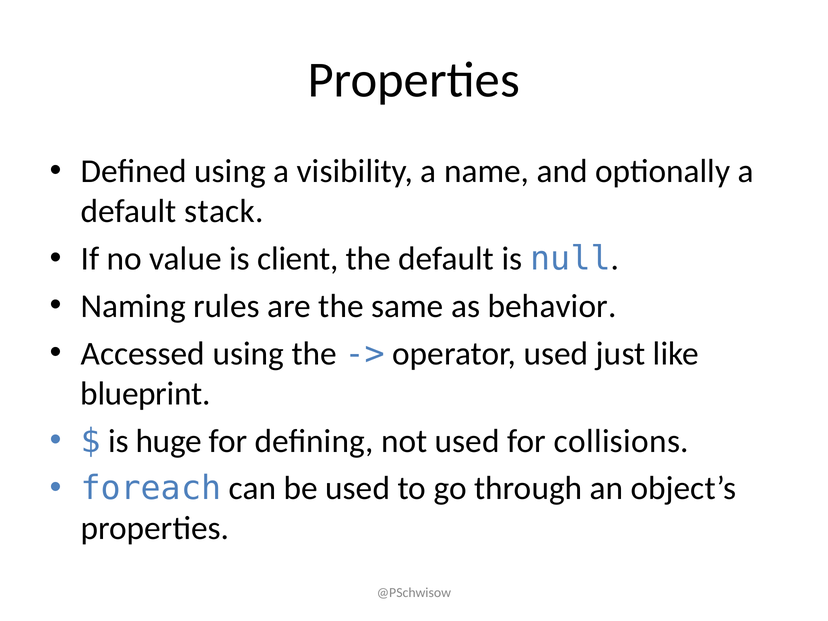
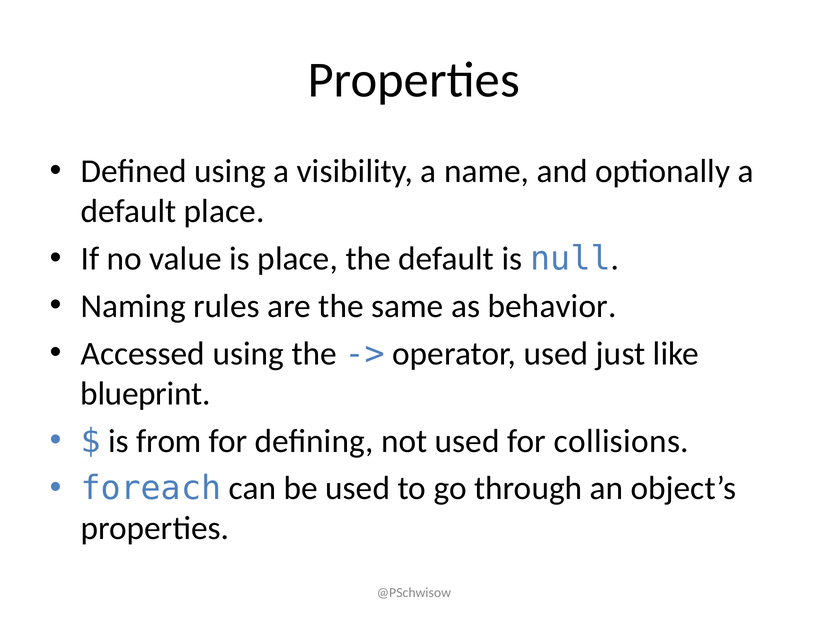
default stack: stack -> place (224, 211)
is client: client -> place (298, 259)
huge: huge -> from (169, 441)
